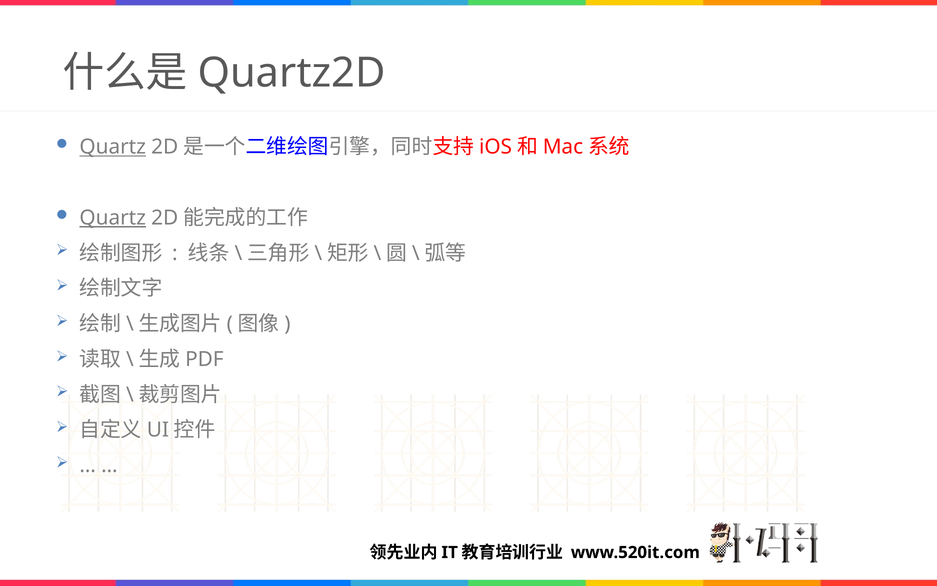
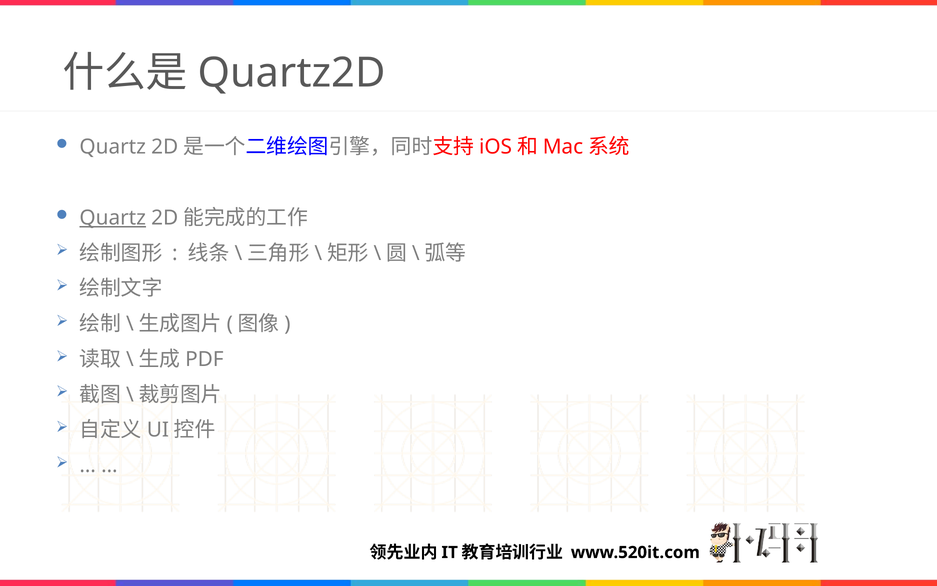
Quartz underline: present -> none (113, 147)
